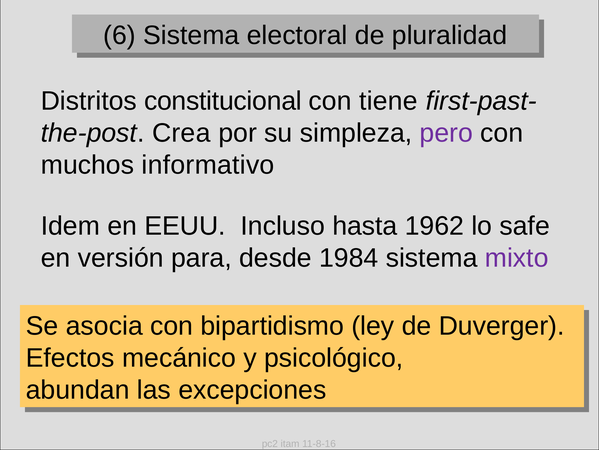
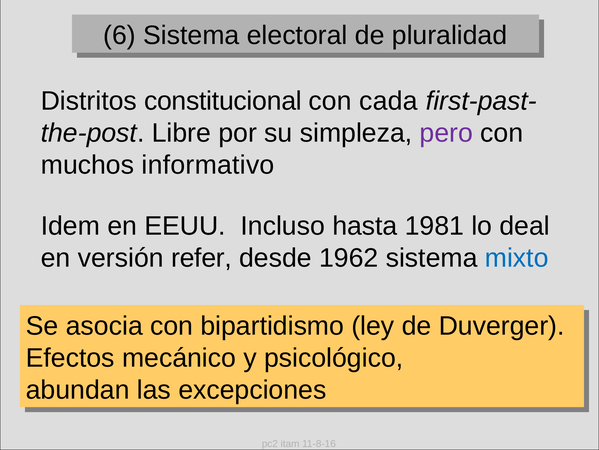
tiene: tiene -> cada (388, 101)
Crea: Crea -> Libre (181, 133)
1962: 1962 -> 1981 (434, 226)
safe: safe -> deal (525, 226)
para: para -> refer (202, 257)
1984: 1984 -> 1962 (349, 257)
mixto colour: purple -> blue (517, 257)
